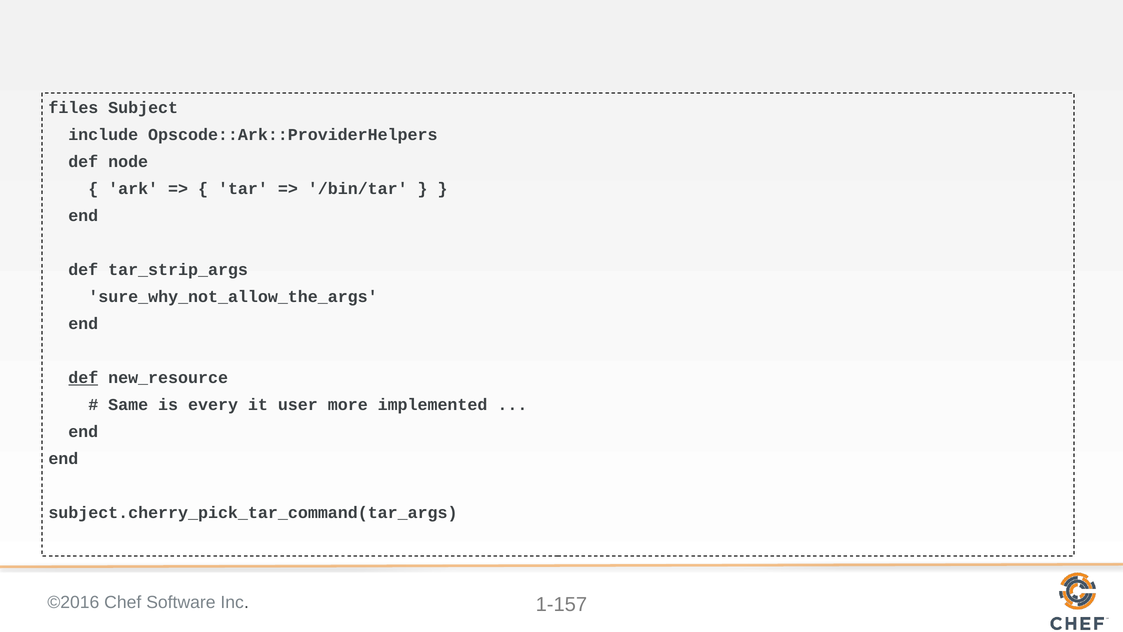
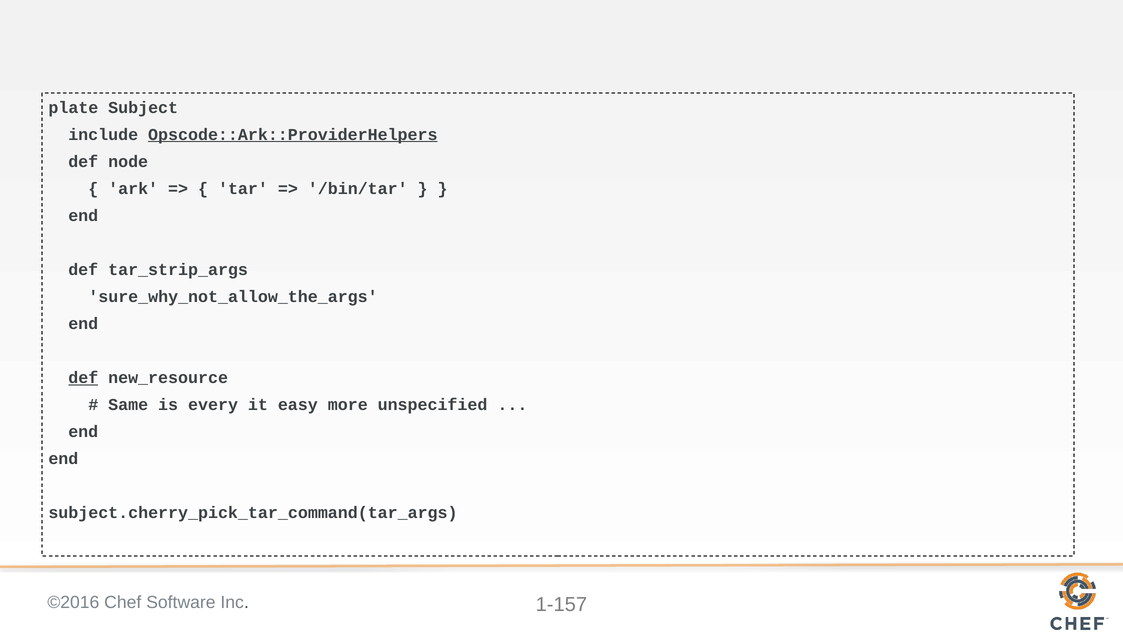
files: files -> plate (73, 107)
Opscode::Ark::ProviderHelpers underline: none -> present (293, 134)
user: user -> easy (298, 405)
implemented: implemented -> unspecified (433, 405)
